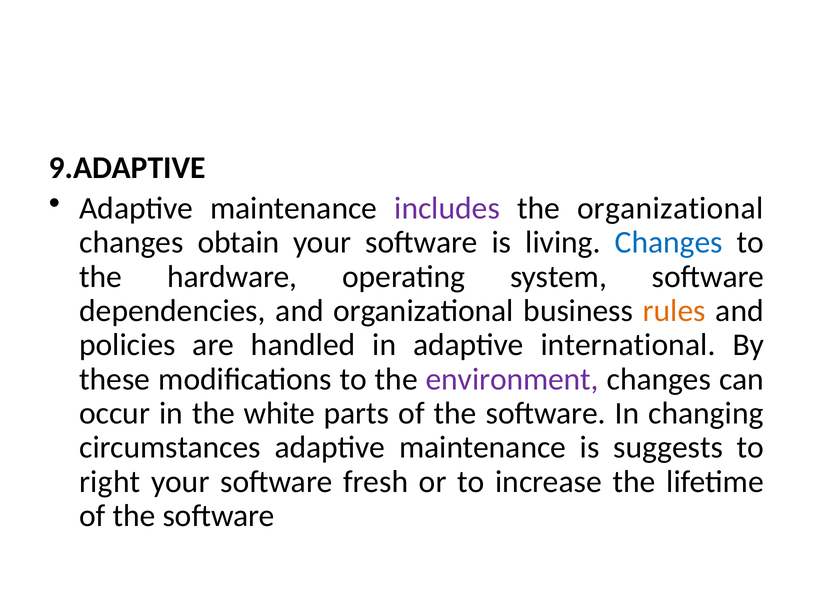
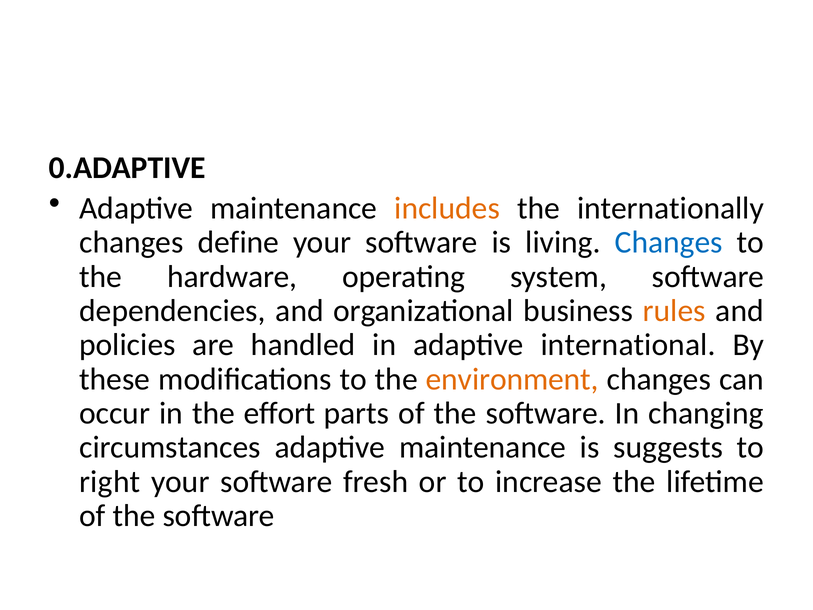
9.ADAPTIVE: 9.ADAPTIVE -> 0.ADAPTIVE (127, 168)
includes colour: purple -> orange (447, 208)
the organizational: organizational -> internationally (670, 208)
obtain: obtain -> define (238, 242)
environment colour: purple -> orange (512, 379)
white: white -> effort (279, 413)
